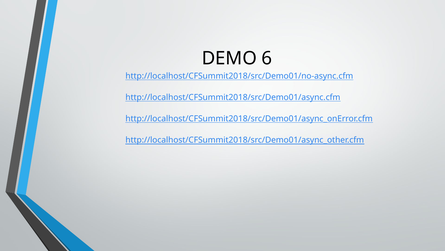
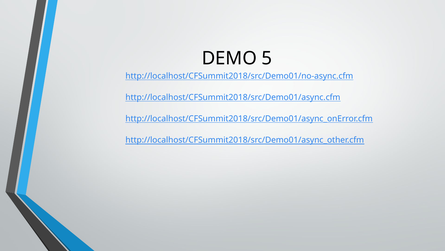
6: 6 -> 5 (267, 58)
